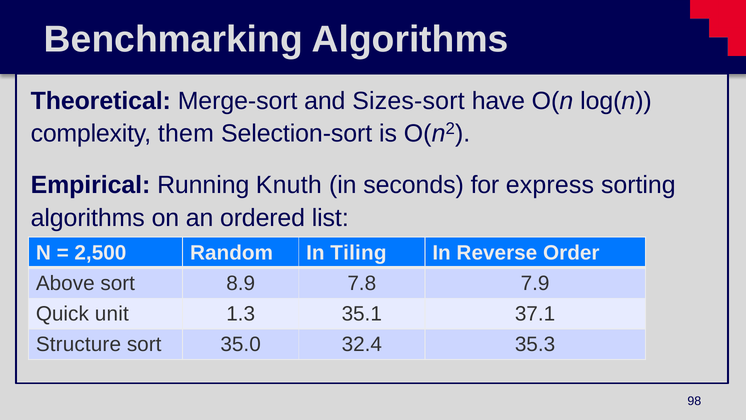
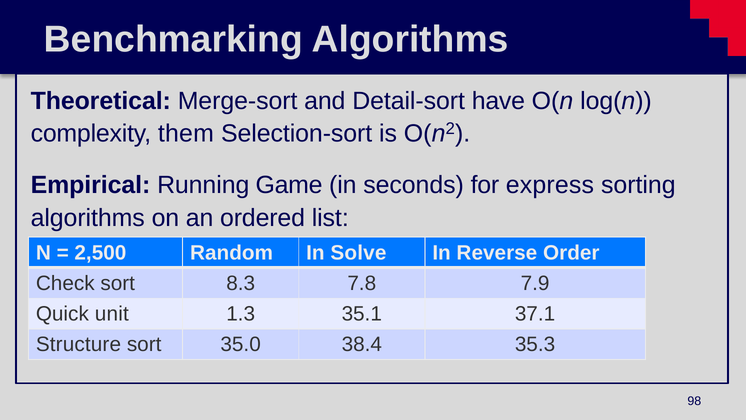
Sizes-sort: Sizes-sort -> Detail-sort (409, 101)
Knuth: Knuth -> Game (289, 185)
Tiling: Tiling -> Solve (358, 252)
Above: Above -> Check (65, 283)
8.9: 8.9 -> 8.3 (241, 283)
32.4: 32.4 -> 38.4 (362, 344)
